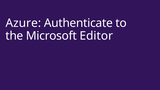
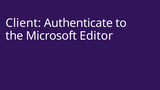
Azure: Azure -> Client (23, 23)
